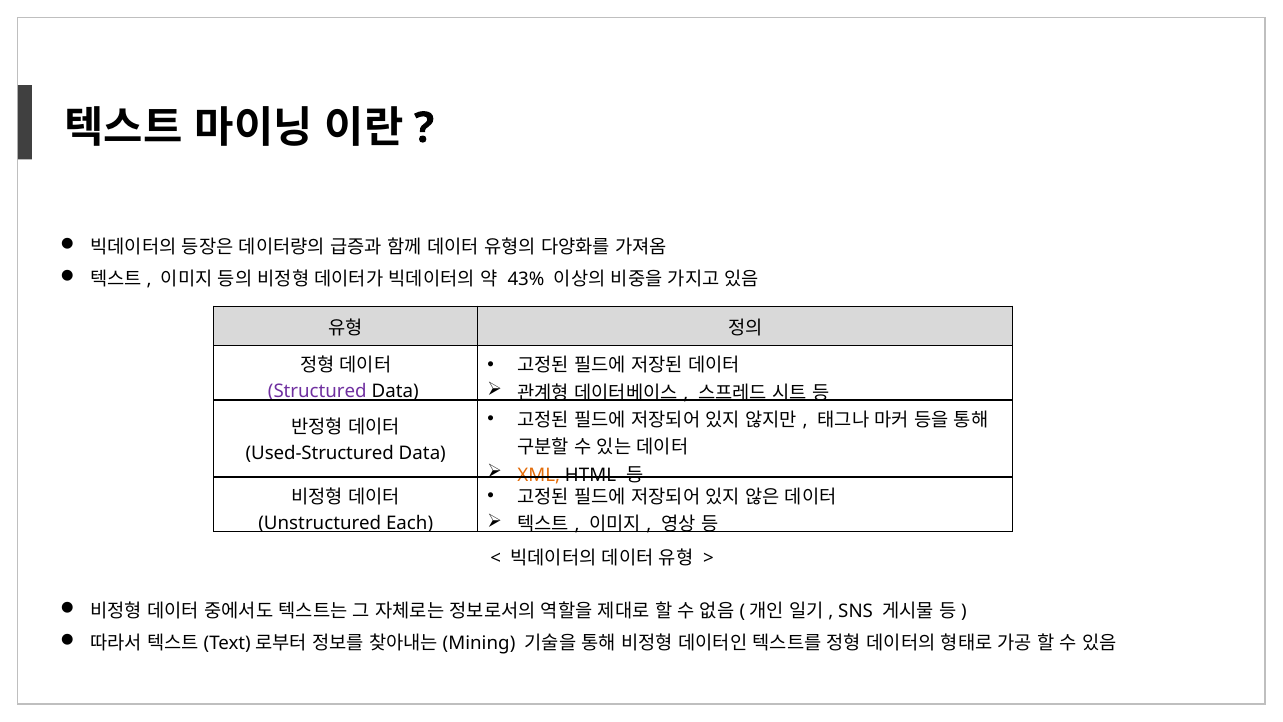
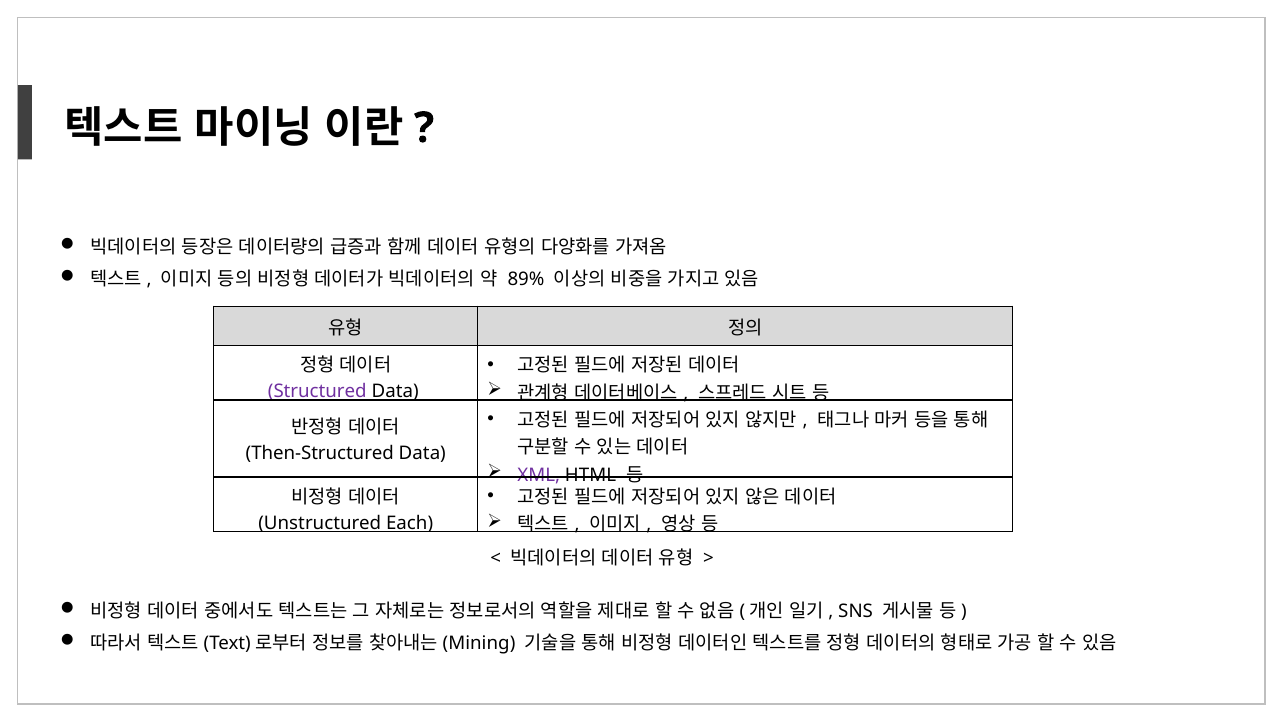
43%: 43% -> 89% (526, 280)
Used-Structured: Used-Structured -> Then-Structured (320, 453)
XML colour: orange -> purple (539, 475)
